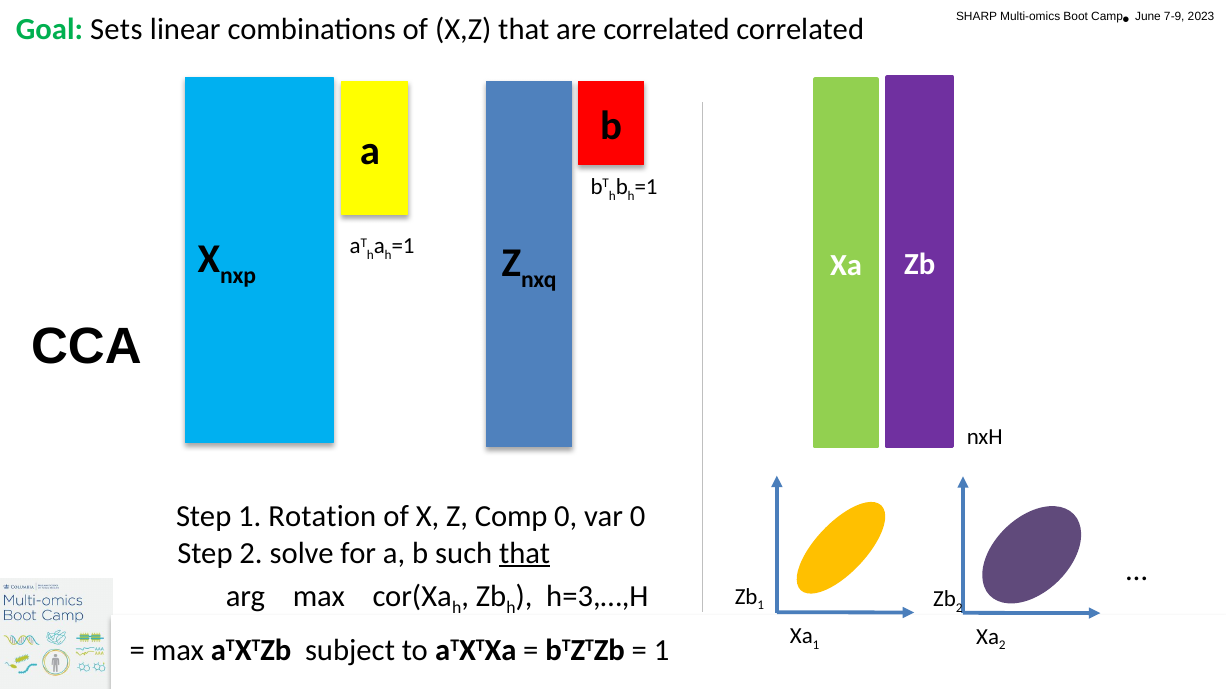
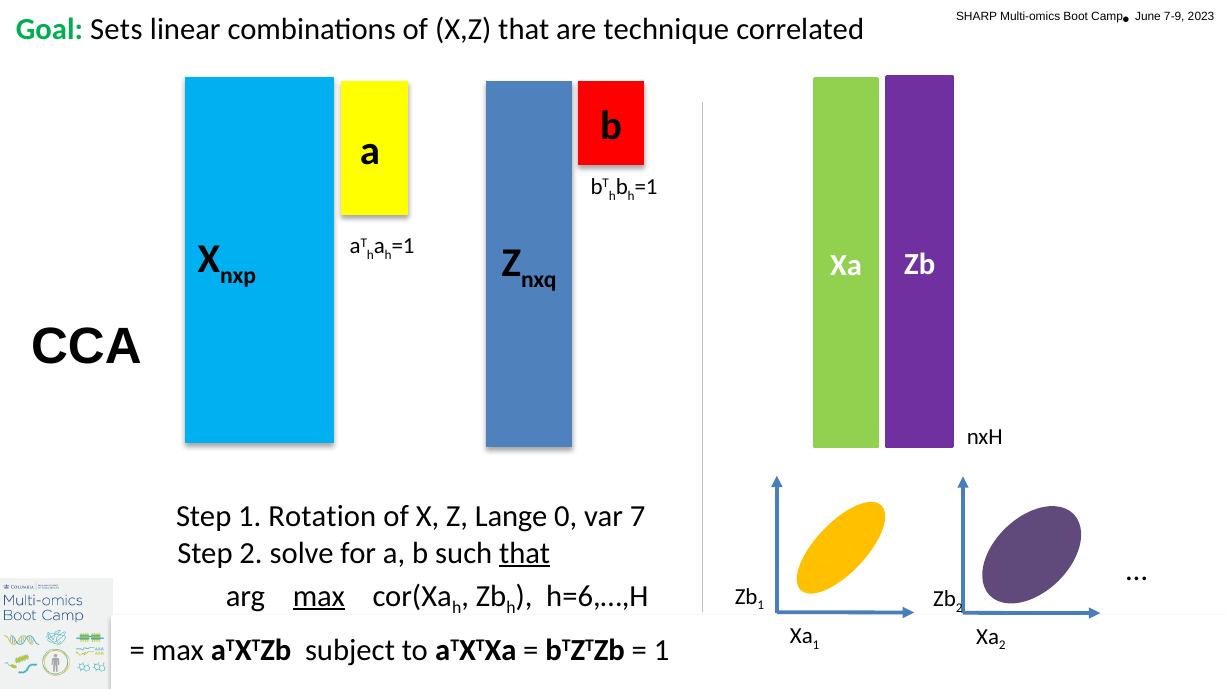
are correlated: correlated -> technique (666, 30)
Comp: Comp -> Lange (511, 517)
var 0: 0 -> 7 (638, 517)
max underline: none -> present (319, 597)
h=3,…,H: h=3,…,H -> h=6,…,H (597, 597)
